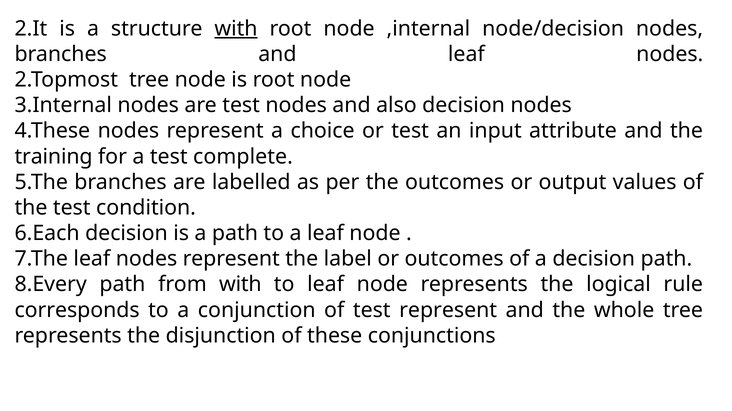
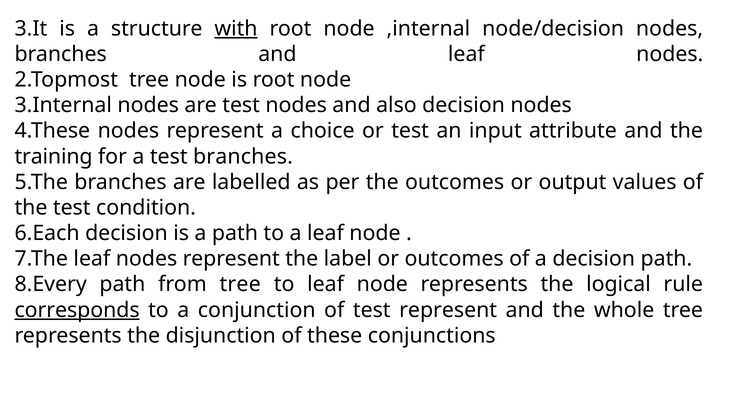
2.It: 2.It -> 3.It (31, 29)
test complete: complete -> branches (243, 157)
from with: with -> tree (240, 285)
corresponds underline: none -> present (77, 311)
